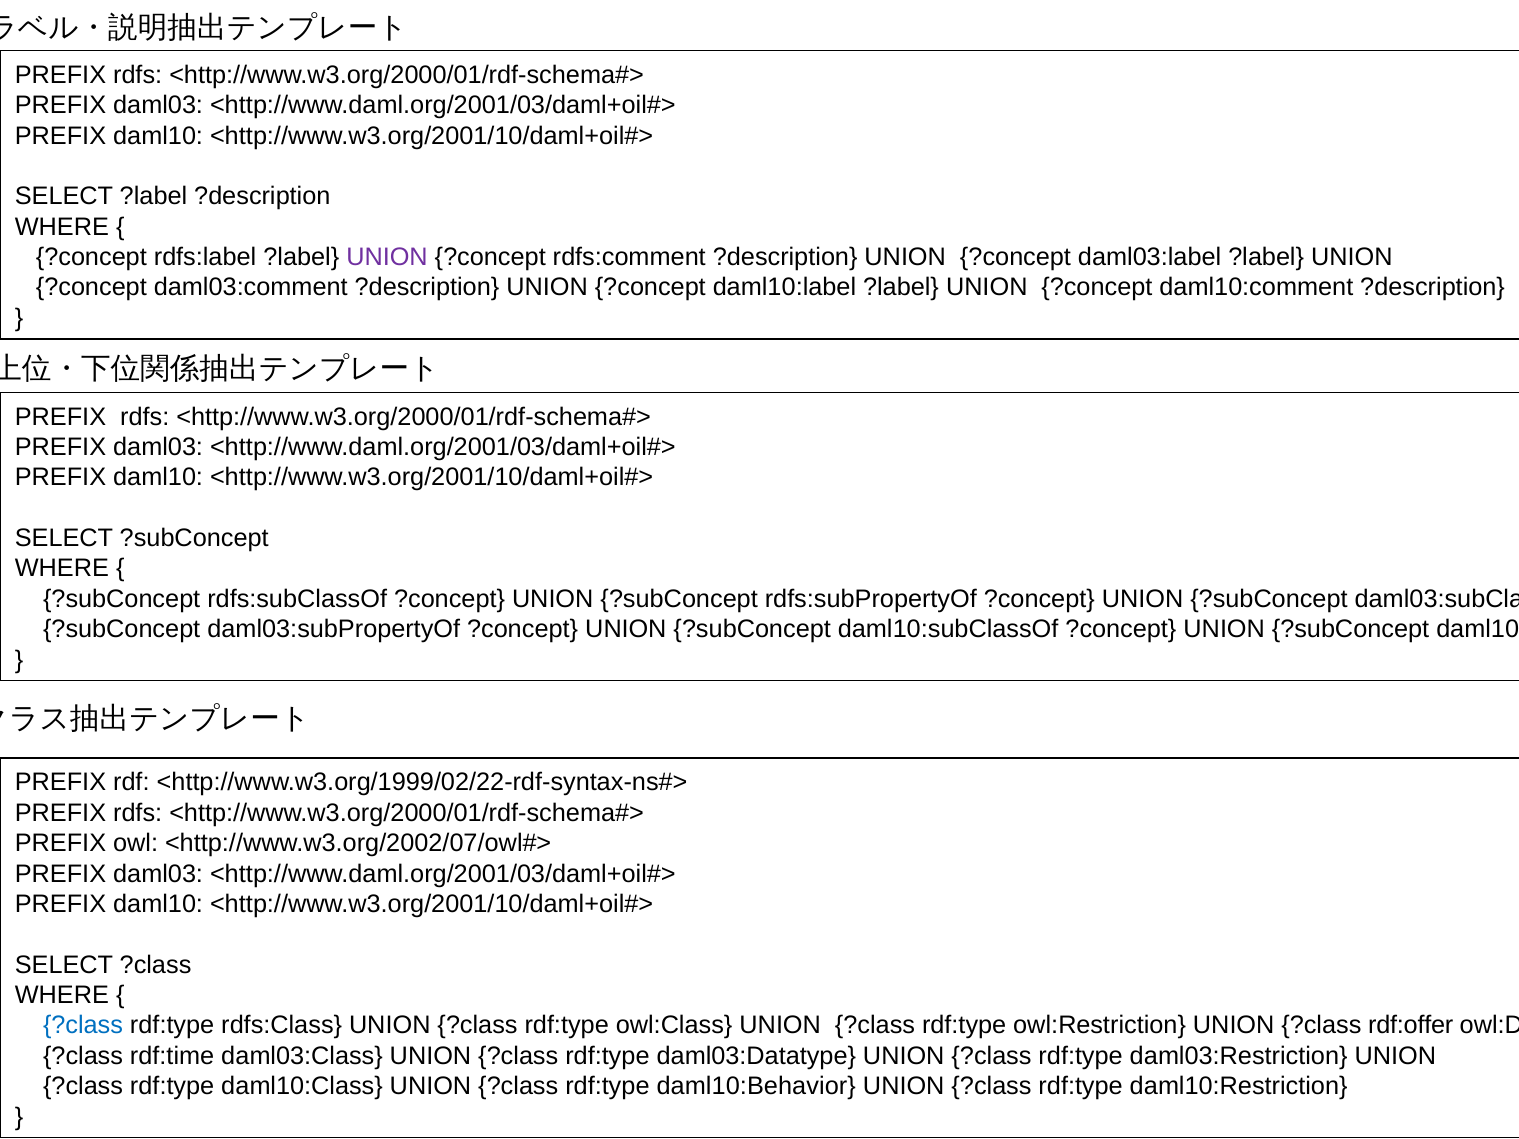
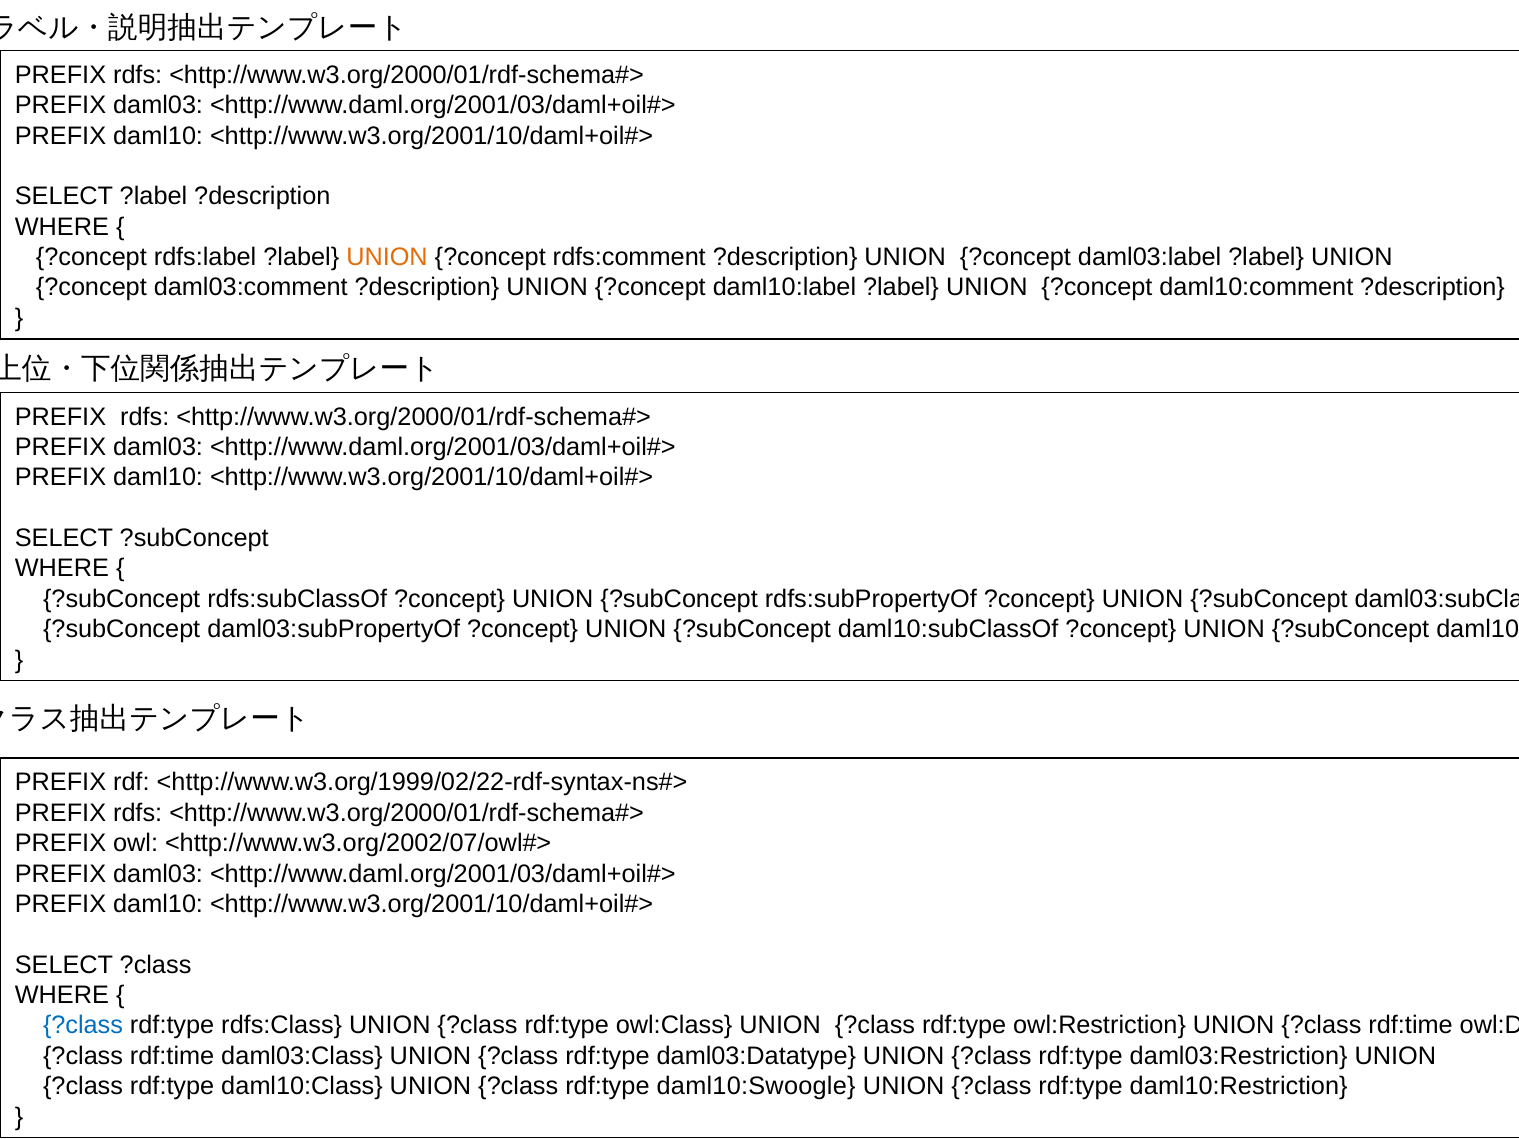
UNION colour: purple -> orange (387, 257)
owl:Restriction UNION ?class rdf:offer: rdf:offer -> rdf:time (1411, 1026)
daml10:Behavior: daml10:Behavior -> daml10:Swoogle (756, 1087)
